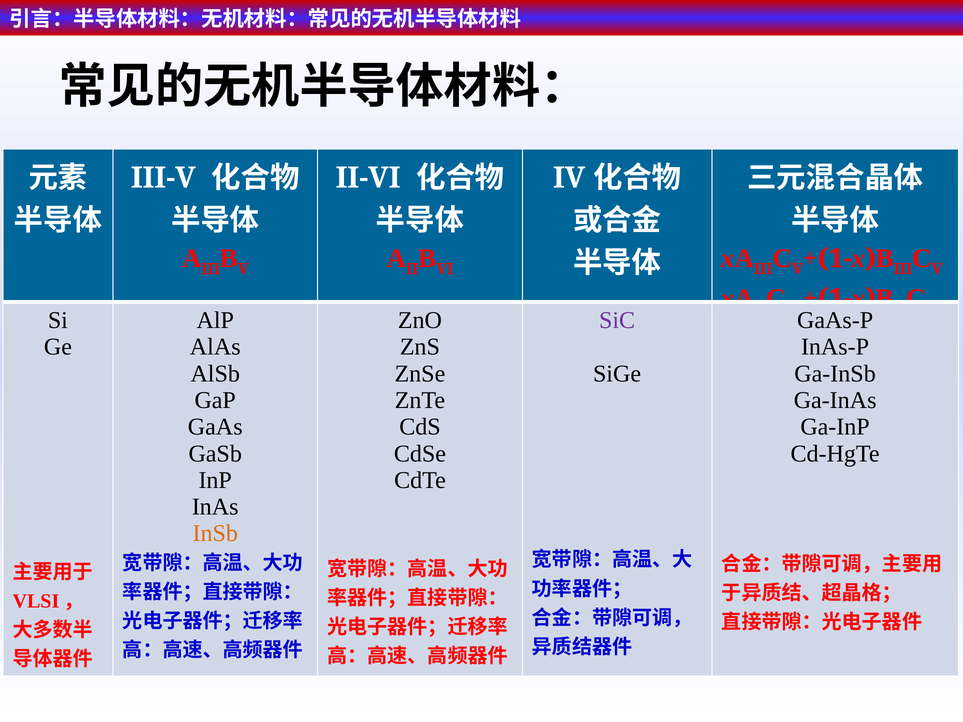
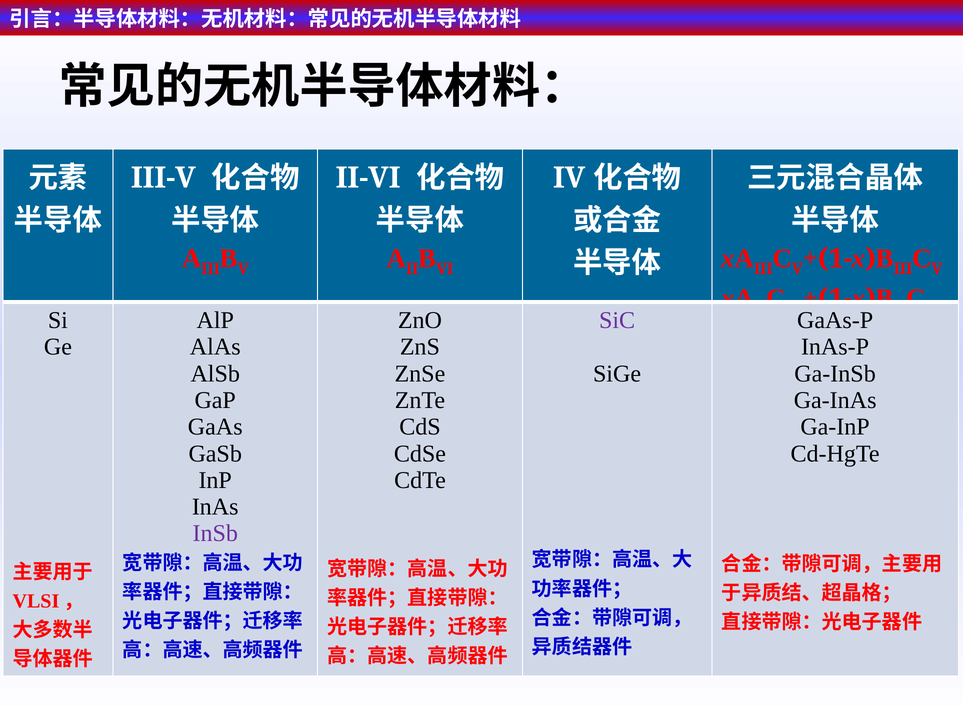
InSb colour: orange -> purple (215, 534)
